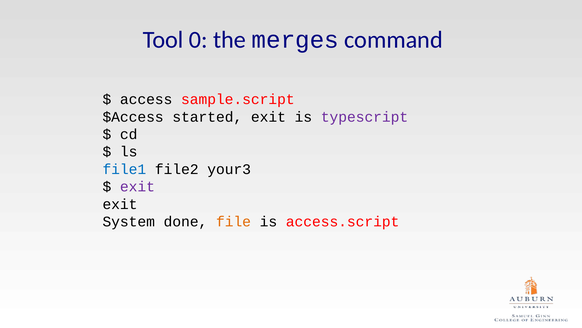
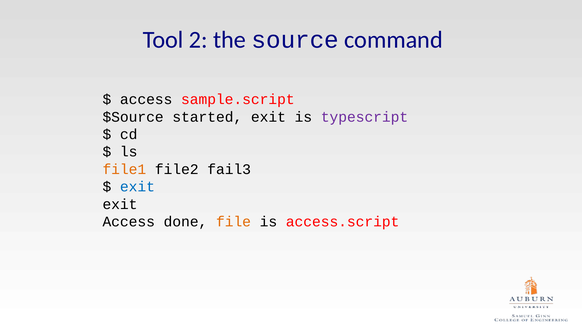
0: 0 -> 2 (198, 40)
merges: merges -> source (295, 40)
$Access: $Access -> $Source (133, 117)
file1 colour: blue -> orange (124, 169)
your3: your3 -> fail3 (229, 169)
exit colour: purple -> blue (137, 186)
System: System -> Access (129, 221)
